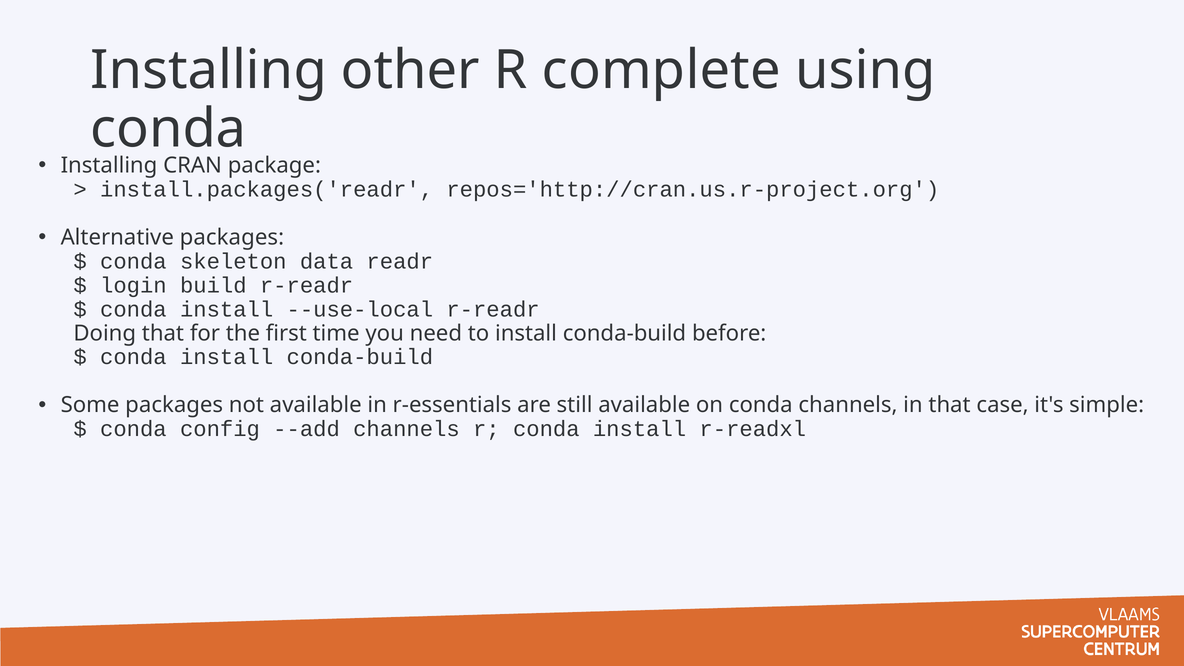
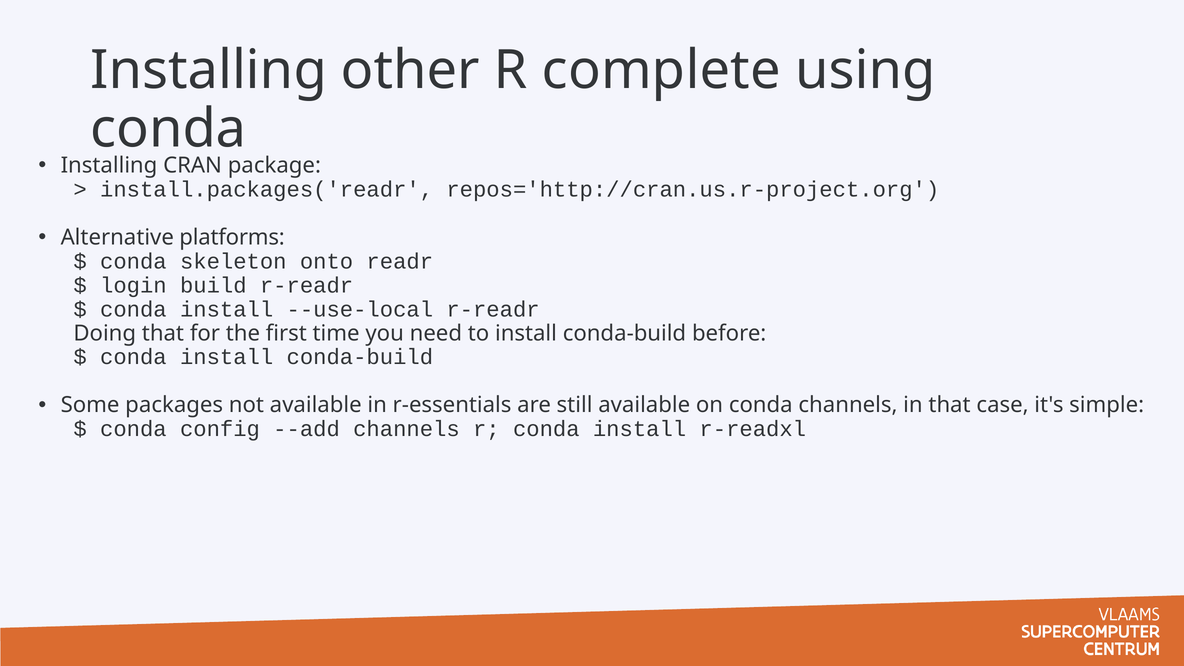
Alternative packages: packages -> platforms (232, 237)
data: data -> onto (327, 261)
